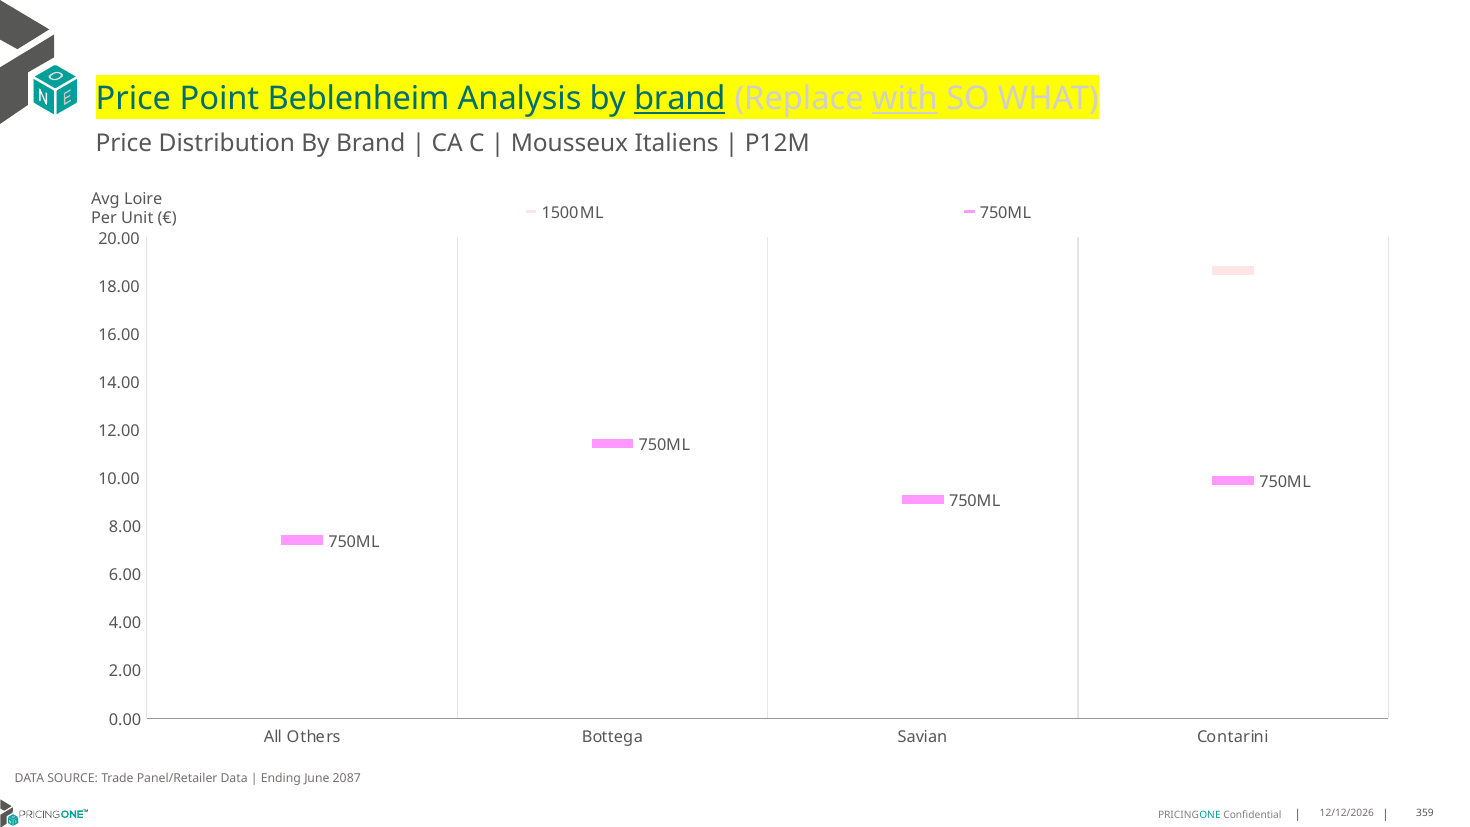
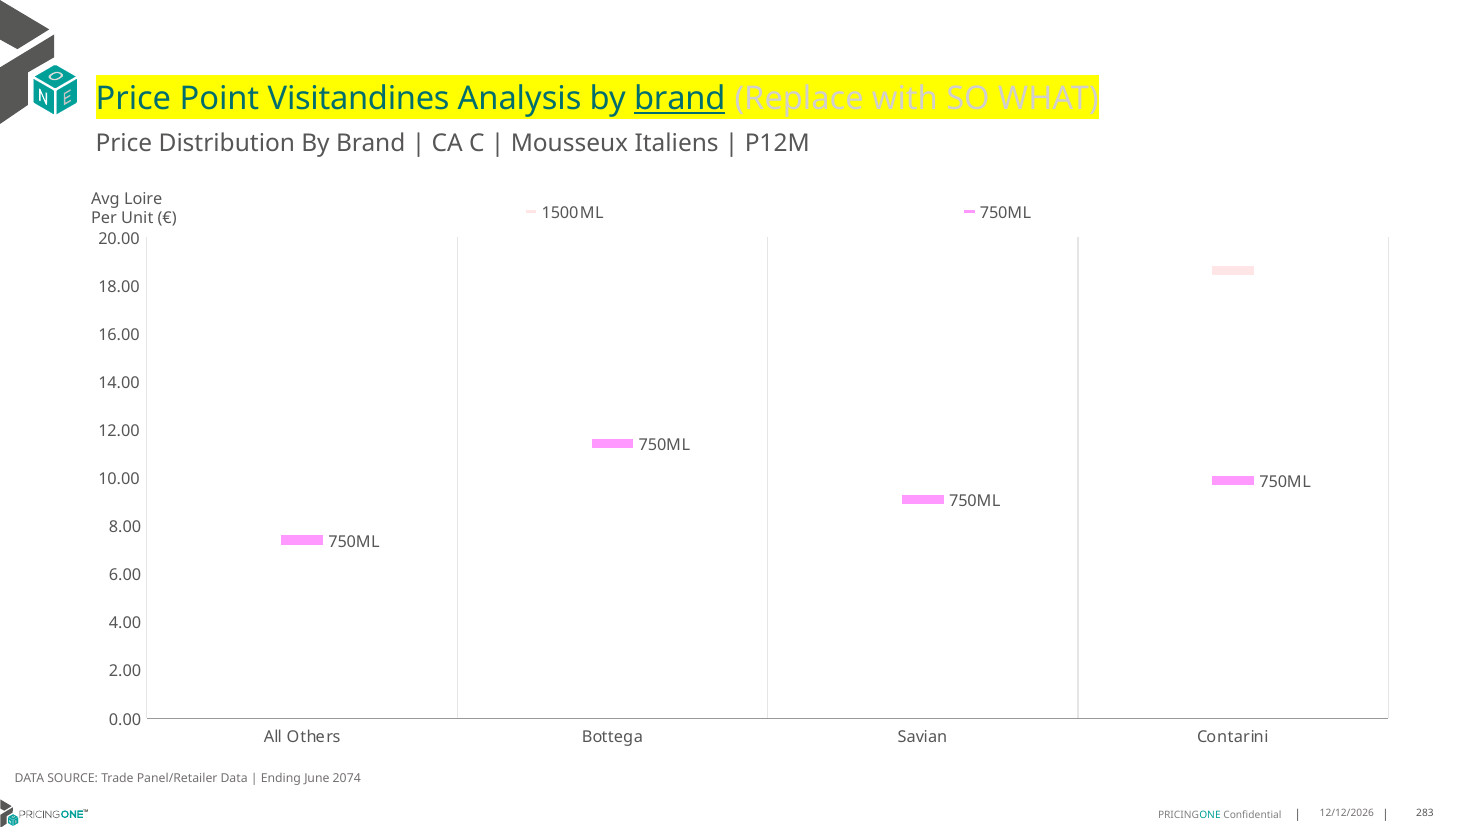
Beblenheim: Beblenheim -> Visitandines (359, 99)
with underline: present -> none (905, 99)
2087: 2087 -> 2074 (347, 779)
359: 359 -> 283 (1425, 813)
